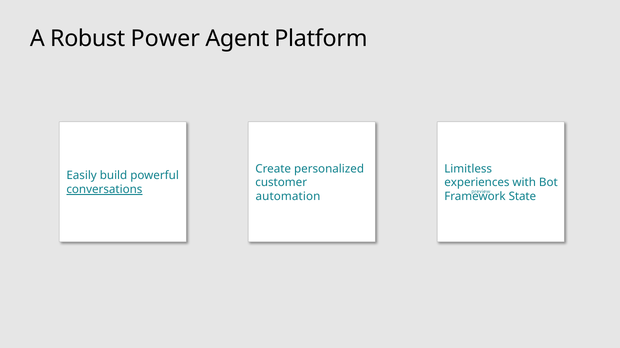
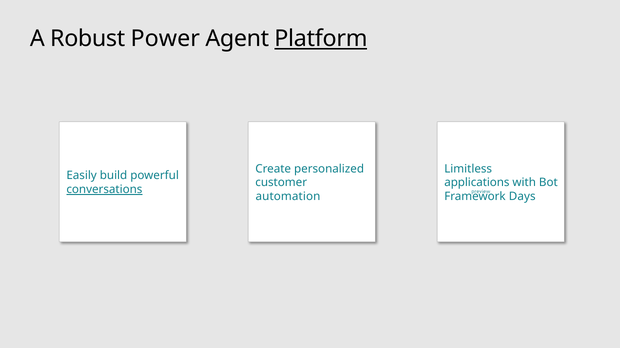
Platform underline: none -> present (321, 39)
experiences: experiences -> applications (477, 183)
State: State -> Days (522, 197)
